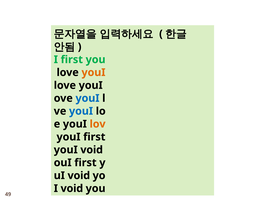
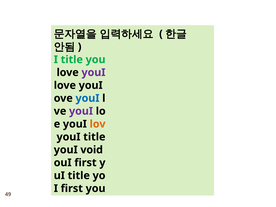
I first: first -> title (72, 60)
youI colour: orange -> purple (93, 72)
youI colour: blue -> purple (81, 111)
youI first: first -> title (94, 137)
uI void: void -> title (79, 176)
I void: void -> first (72, 188)
